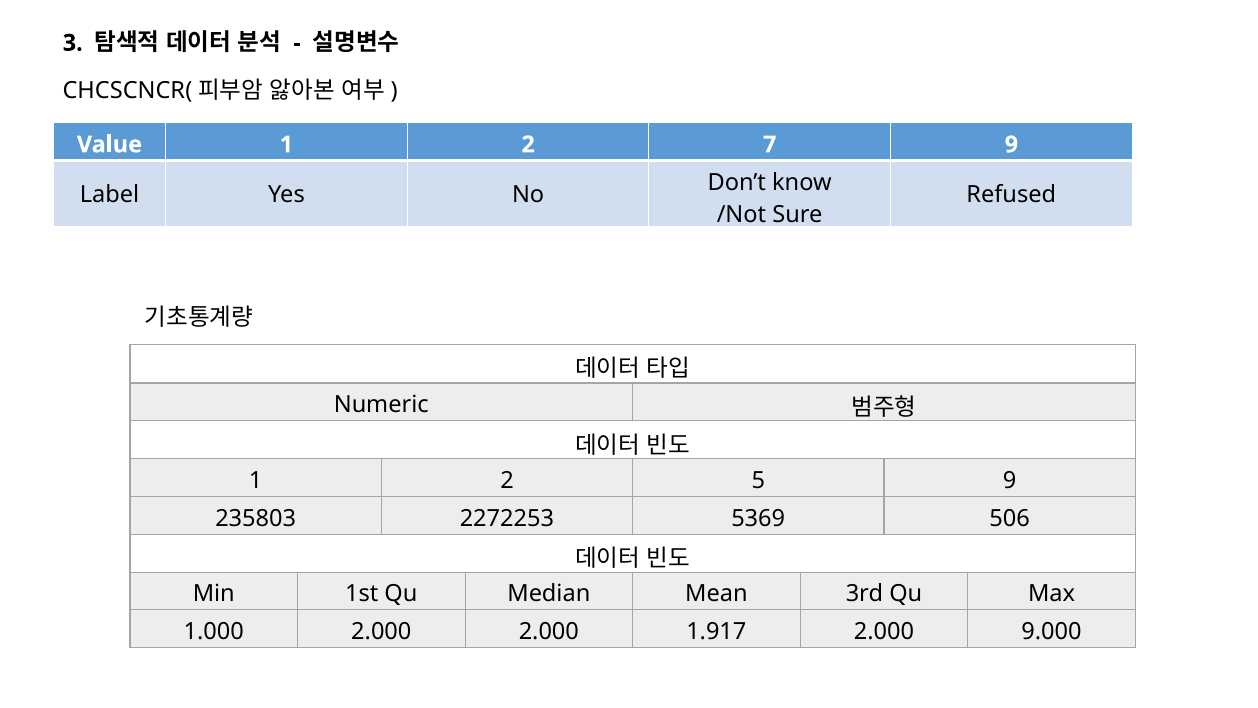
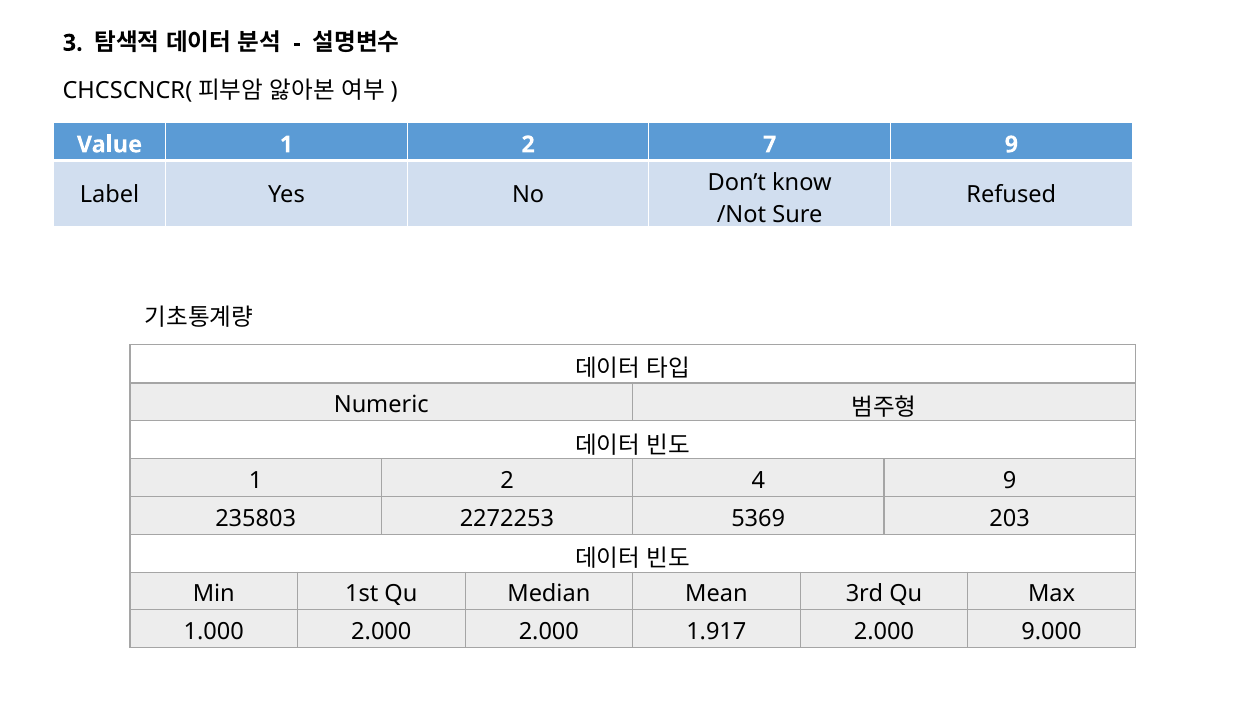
5: 5 -> 4 (758, 481)
506: 506 -> 203 (1010, 518)
